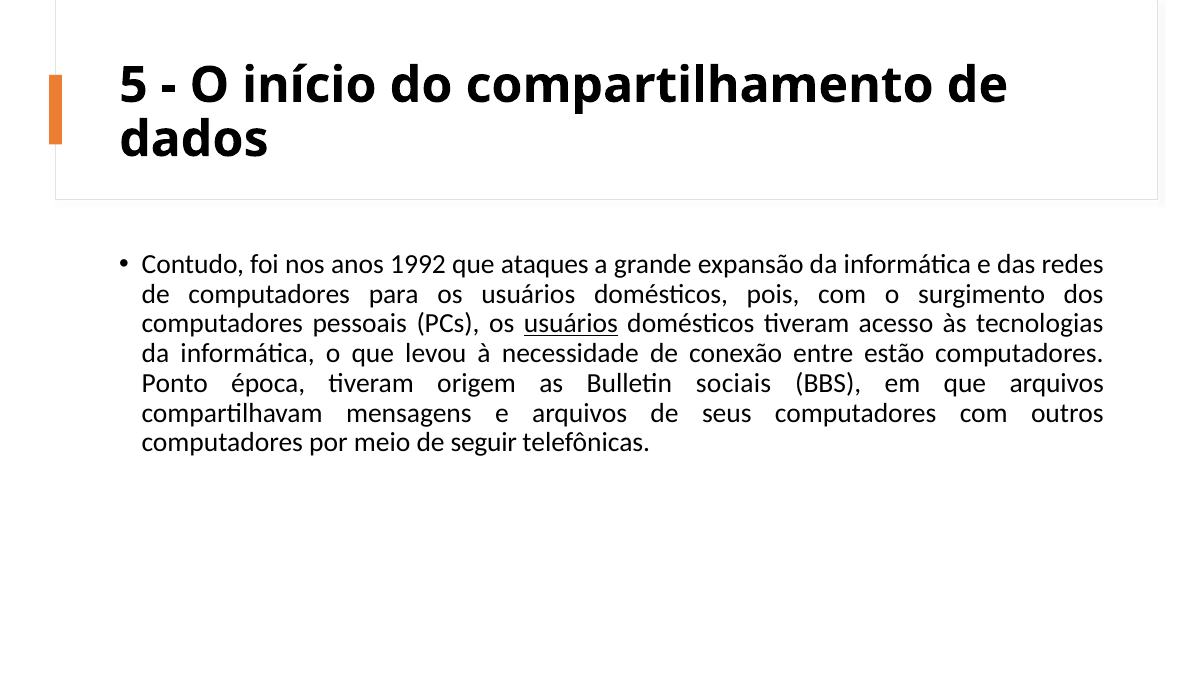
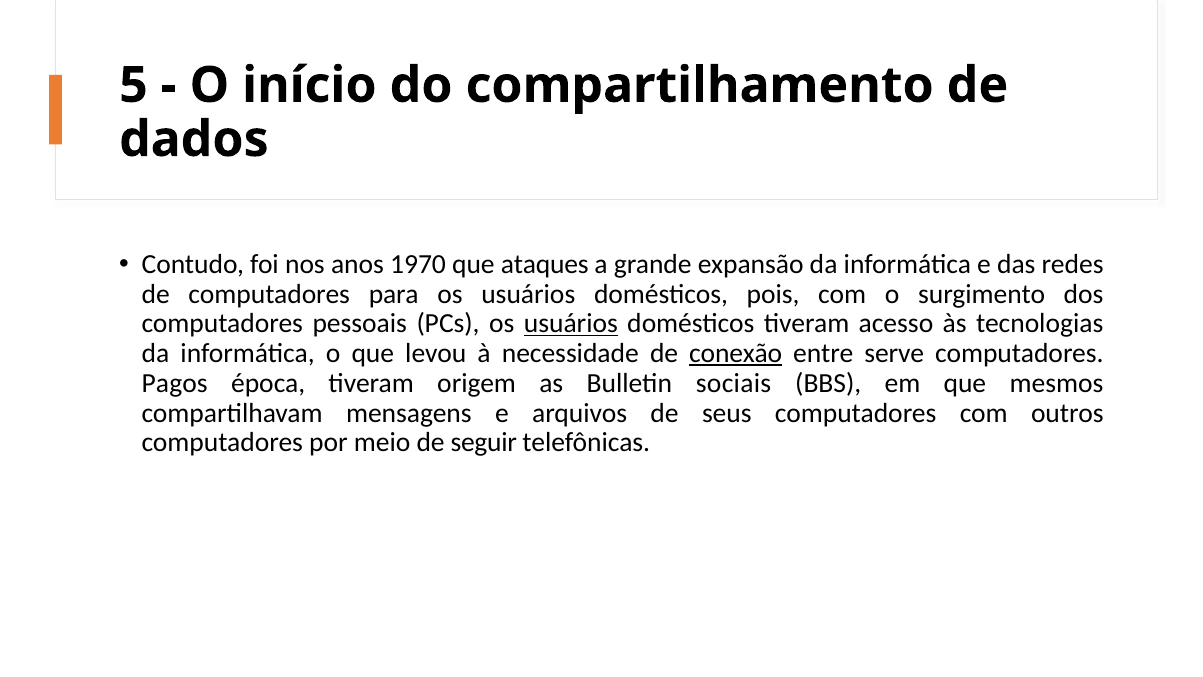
1992: 1992 -> 1970 (418, 264)
conexão underline: none -> present (736, 353)
estão: estão -> serve (894, 353)
Ponto: Ponto -> Pagos (175, 383)
que arquivos: arquivos -> mesmos (1057, 383)
